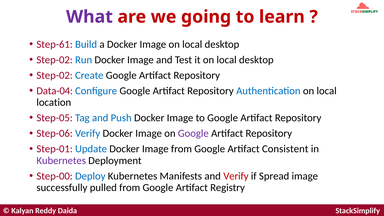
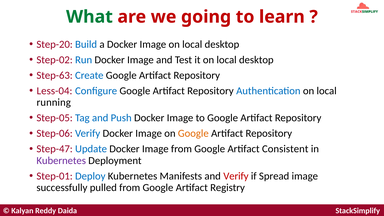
What colour: purple -> green (89, 17)
Step-61: Step-61 -> Step-20 (55, 44)
Step-02: Step-02 -> Step-63 (55, 75)
Data-04: Data-04 -> Less-04 (55, 91)
location: location -> running (54, 102)
Google colour: purple -> orange (193, 133)
Step-01: Step-01 -> Step-47 (55, 149)
Step-00: Step-00 -> Step-01 (55, 176)
